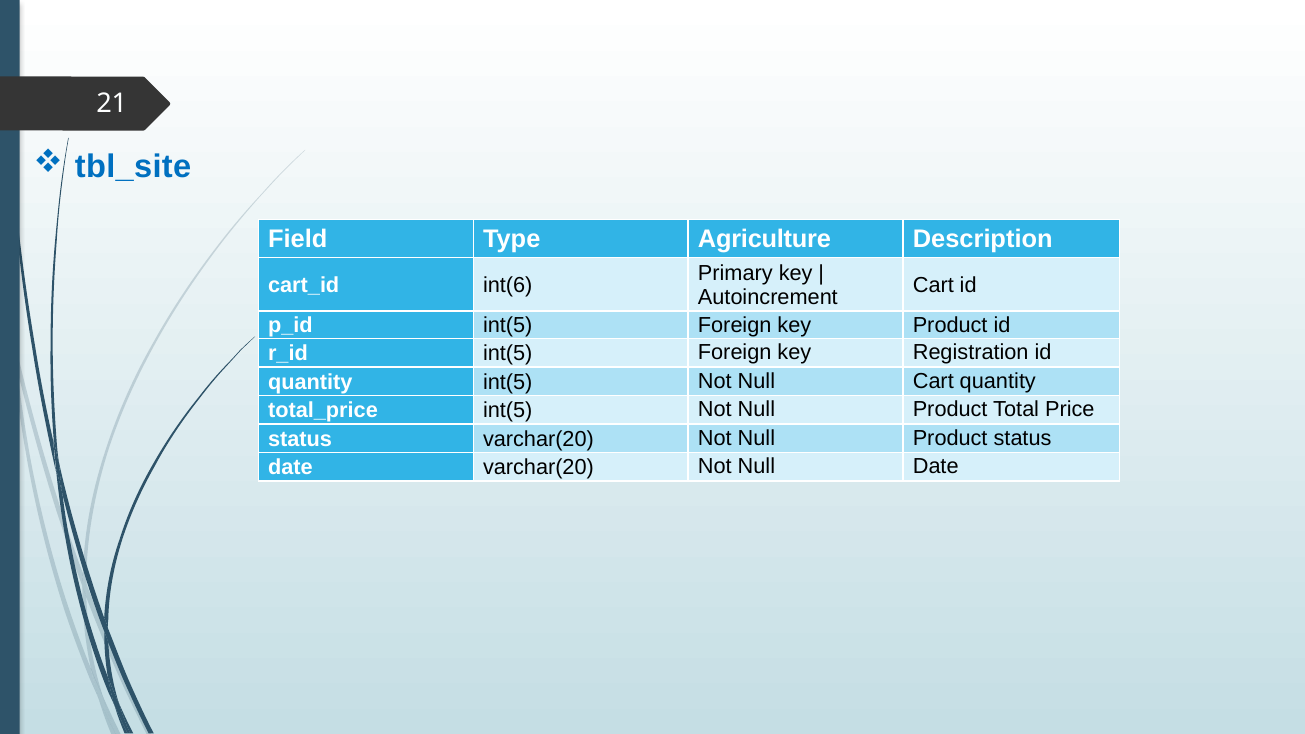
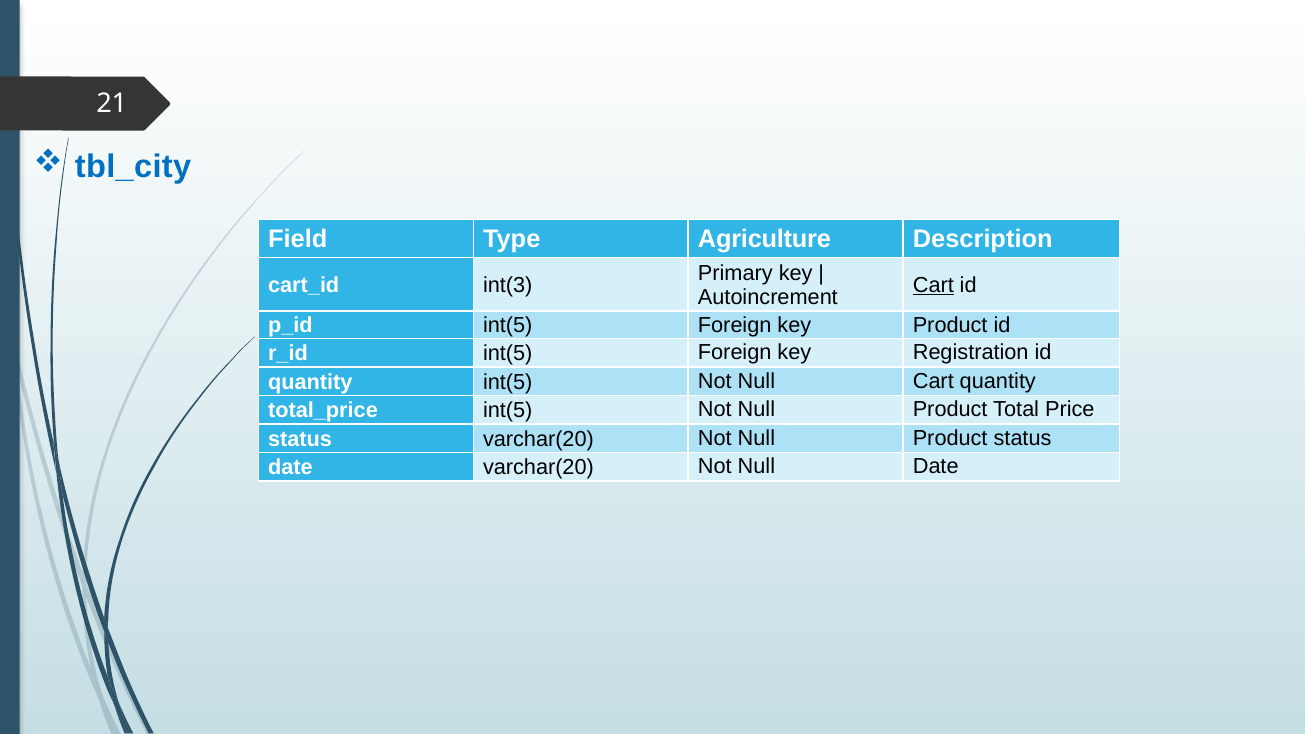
tbl_site: tbl_site -> tbl_city (133, 167)
int(6: int(6 -> int(3 (508, 285)
Cart underline: none -> present (933, 285)
